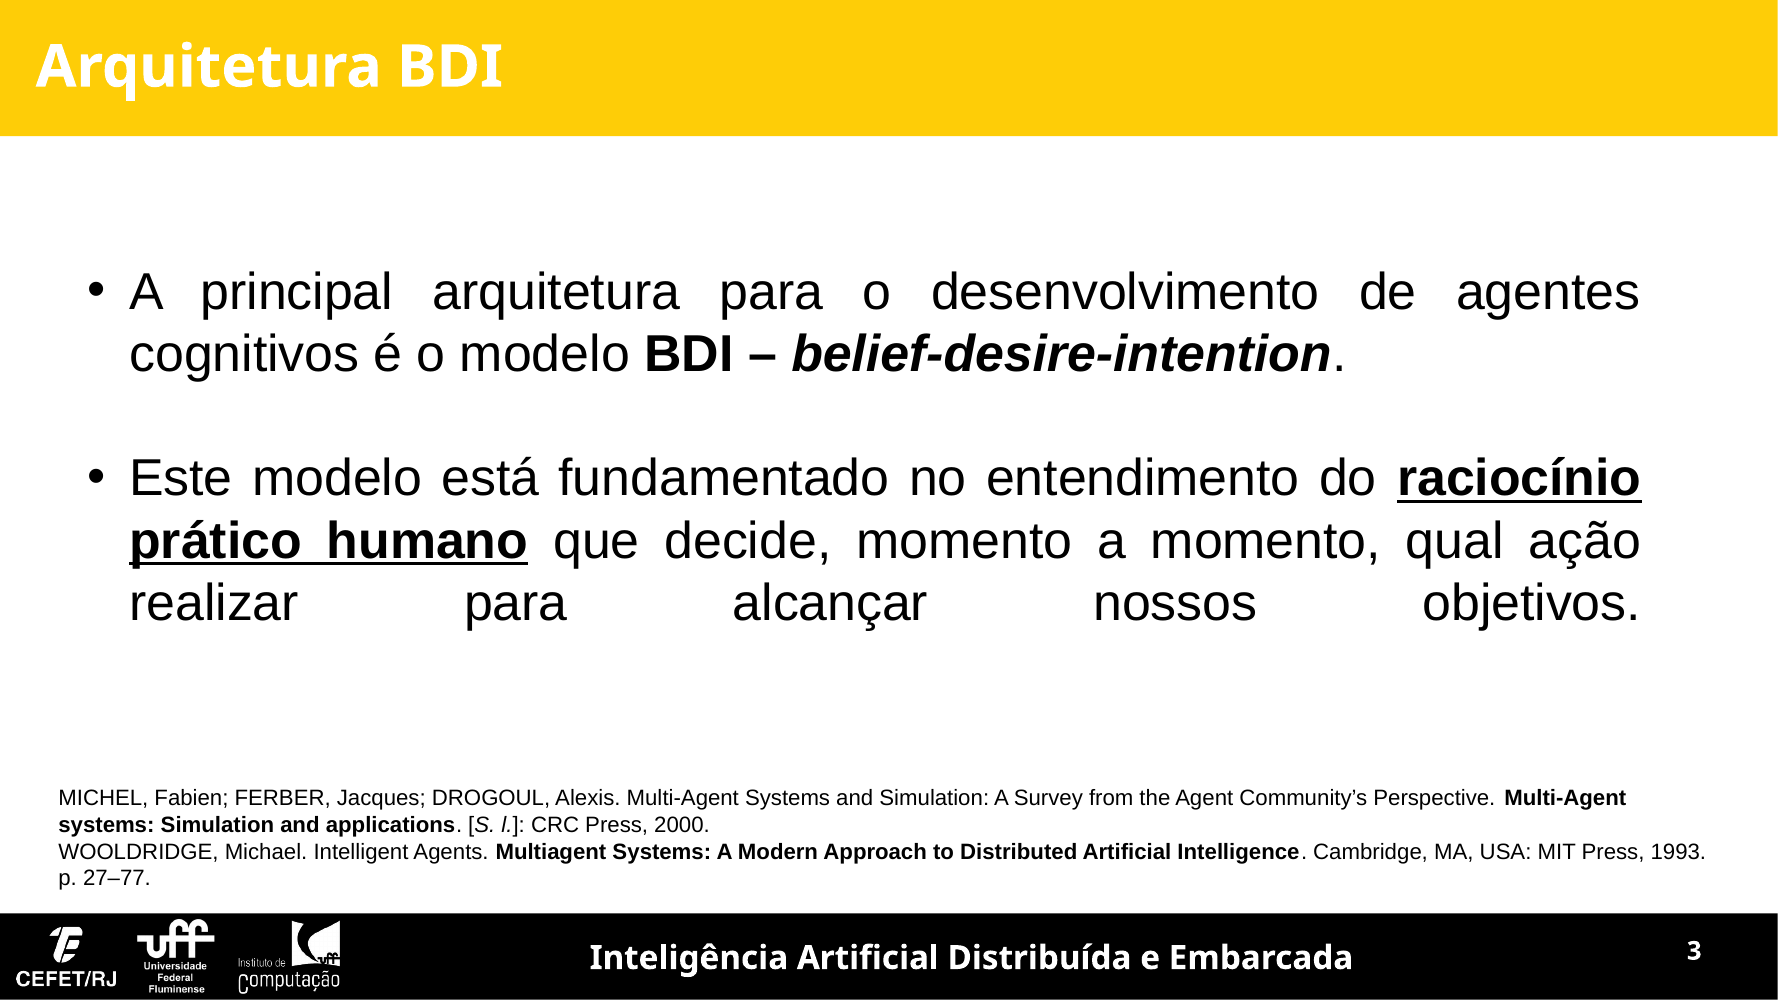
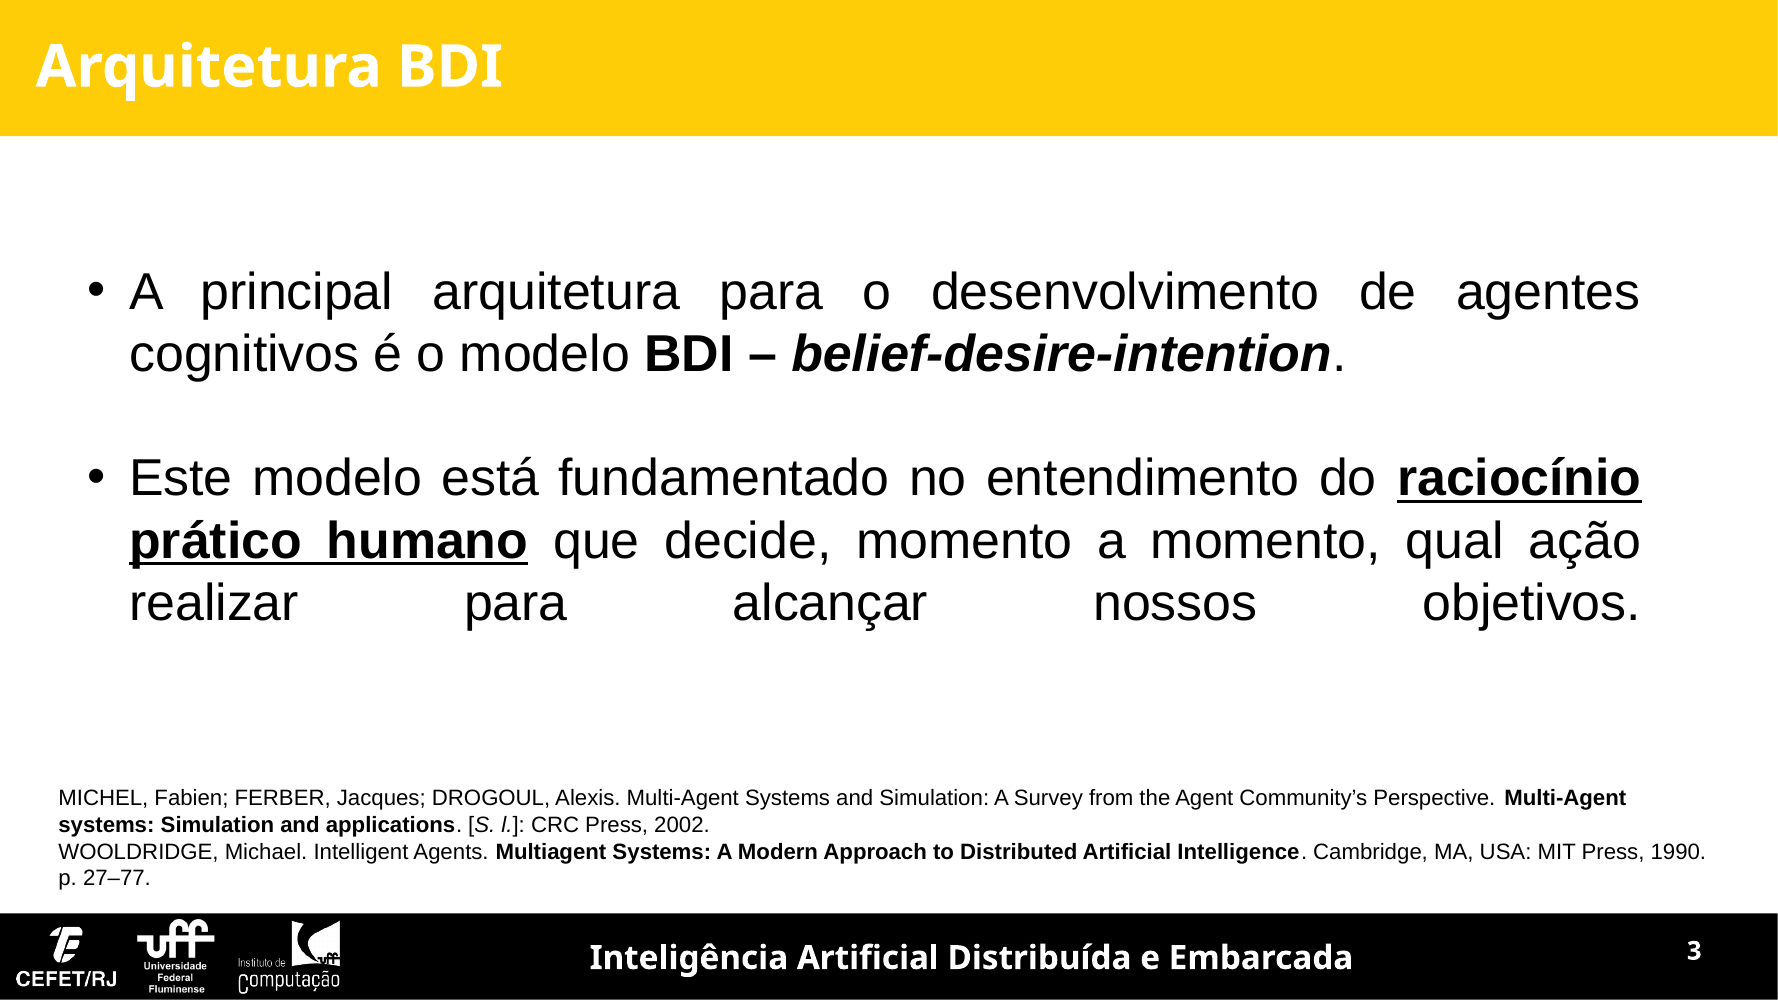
2000: 2000 -> 2002 (682, 825)
1993: 1993 -> 1990 (1678, 852)
